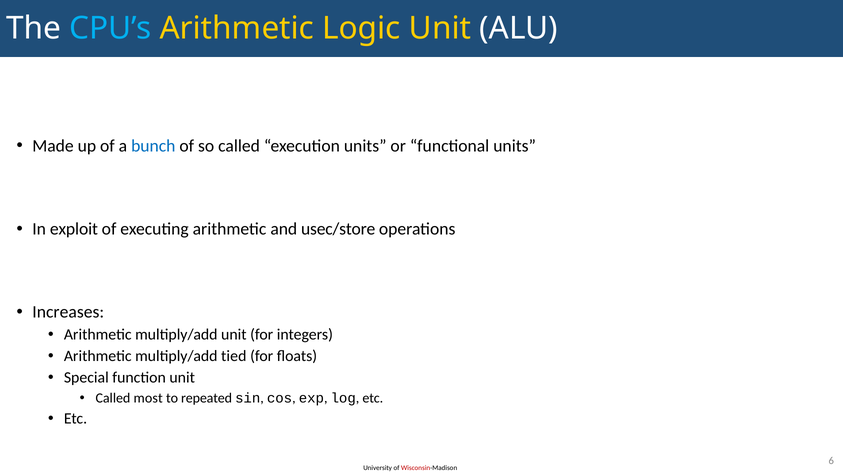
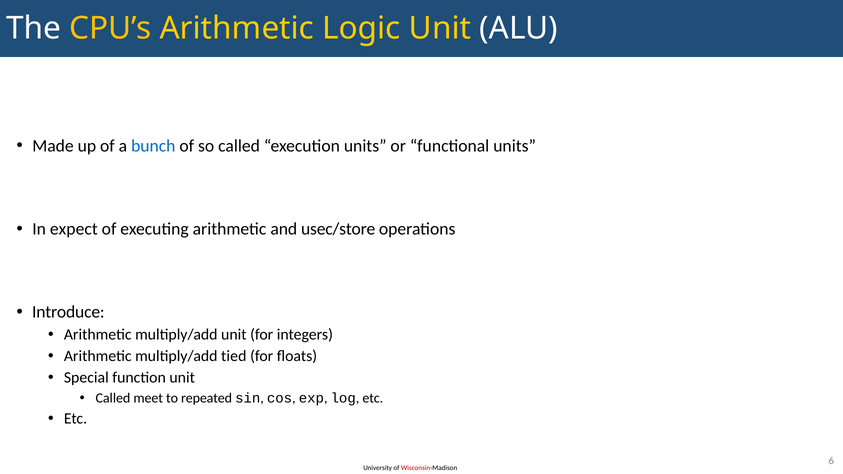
CPU’s colour: light blue -> yellow (111, 28)
exploit: exploit -> expect (74, 229)
Increases: Increases -> Introduce (68, 312)
most: most -> meet (148, 398)
